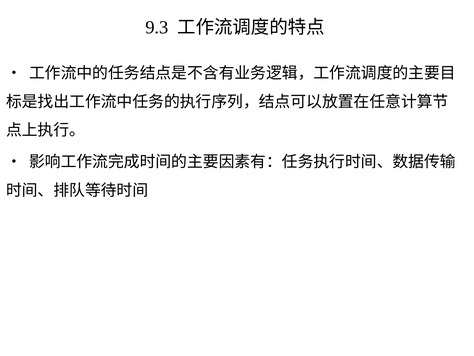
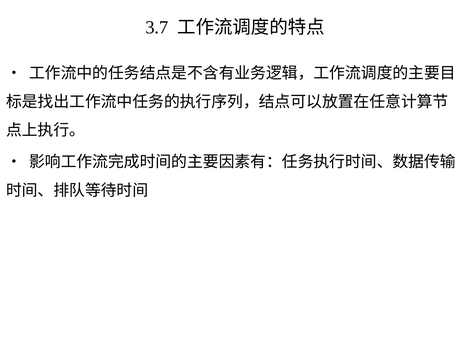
9.3: 9.3 -> 3.7 (157, 27)
